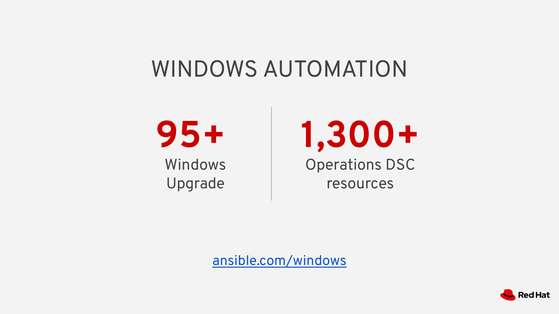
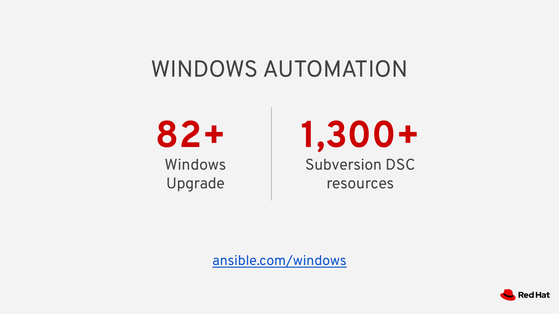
95+: 95+ -> 82+ (191, 135)
Operations: Operations -> Subversion (343, 165)
